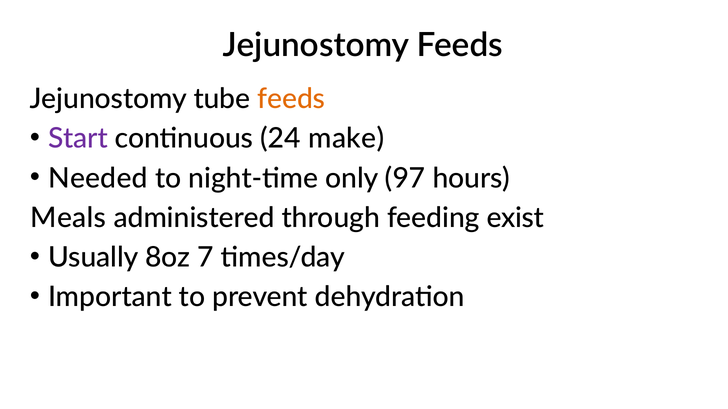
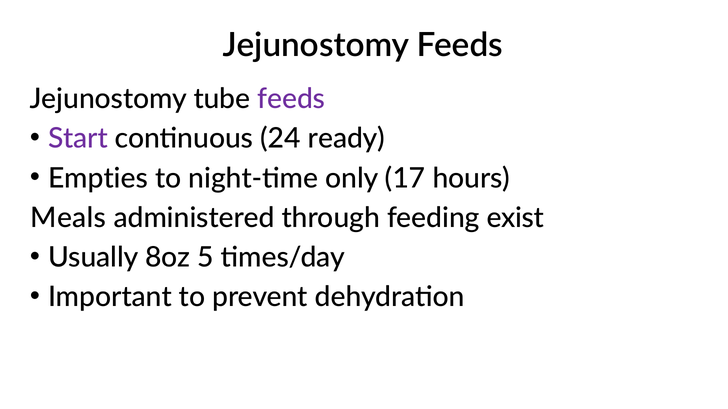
feeds colour: orange -> purple (291, 99)
make: make -> ready (346, 139)
Needed: Needed -> Empties (98, 178)
97: 97 -> 17 (405, 178)
7: 7 -> 5 (205, 258)
